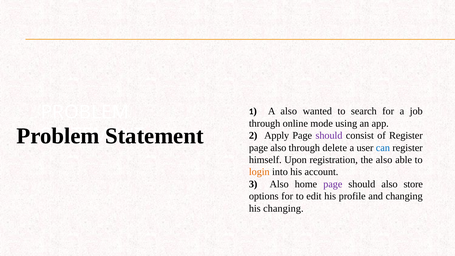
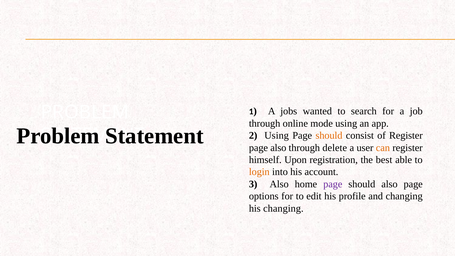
A also: also -> jobs (289, 111)
2 Apply: Apply -> Using (277, 136)
should colour: purple -> orange (329, 136)
can colour: blue -> orange (383, 148)
the also: also -> best (384, 160)
also store: store -> page (413, 184)
